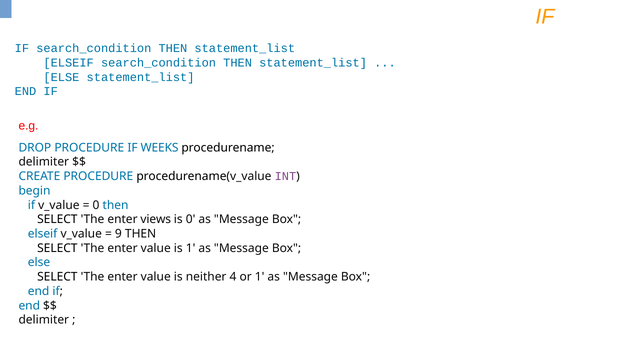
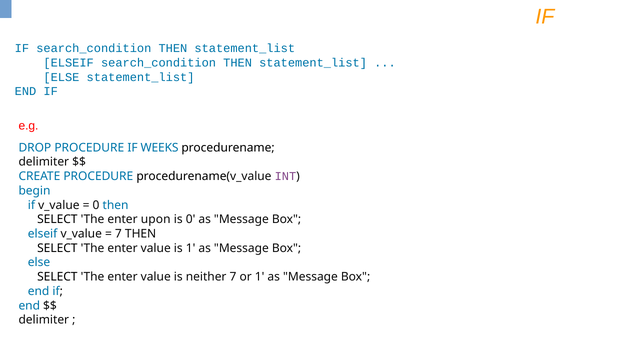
views: views -> upon (156, 220)
9: 9 -> 7 (118, 234)
neither 4: 4 -> 7 (233, 277)
